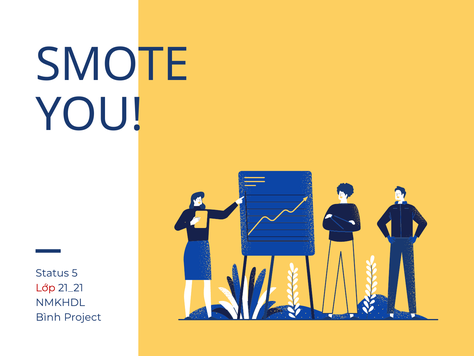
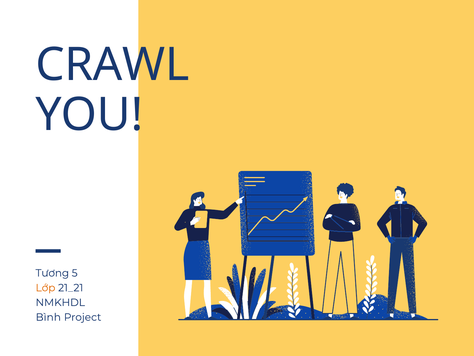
SMOTE: SMOTE -> CRAWL (112, 65)
Status: Status -> Tương (52, 273)
Lớp colour: red -> orange (45, 287)
